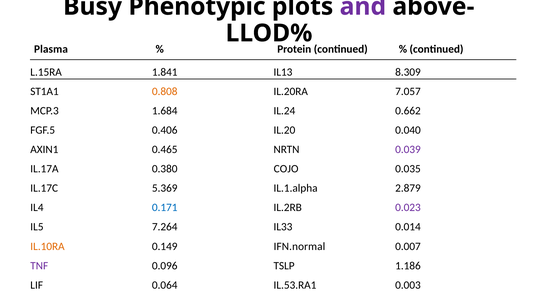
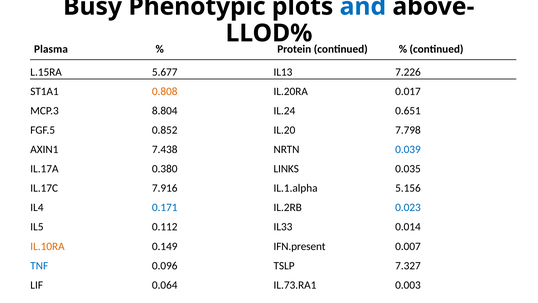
and colour: purple -> blue (363, 7)
1.841: 1.841 -> 5.677 (165, 72)
8.309: 8.309 -> 7.226 (408, 72)
7.057: 7.057 -> 0.017 (408, 91)
1.684: 1.684 -> 8.804 (165, 111)
0.662: 0.662 -> 0.651 (408, 111)
0.406: 0.406 -> 0.852 (165, 130)
0.040: 0.040 -> 7.798 (408, 130)
0.465: 0.465 -> 7.438 (165, 149)
0.039 colour: purple -> blue (408, 149)
COJO: COJO -> LINKS (286, 169)
5.369: 5.369 -> 7.916 (165, 188)
2.879: 2.879 -> 5.156 (408, 188)
0.023 colour: purple -> blue (408, 207)
7.264: 7.264 -> 0.112 (165, 227)
IFN.normal: IFN.normal -> IFN.present (300, 246)
TNF colour: purple -> blue (39, 265)
1.186: 1.186 -> 7.327 (408, 265)
IL.53.RA1: IL.53.RA1 -> IL.73.RA1 (295, 285)
